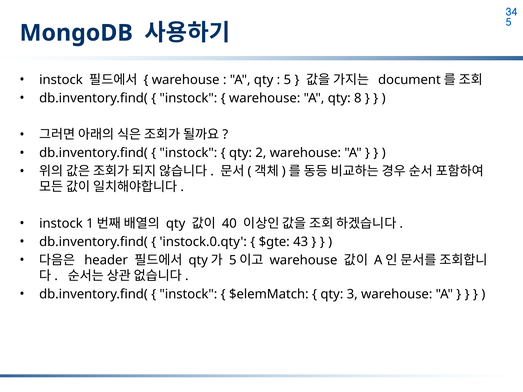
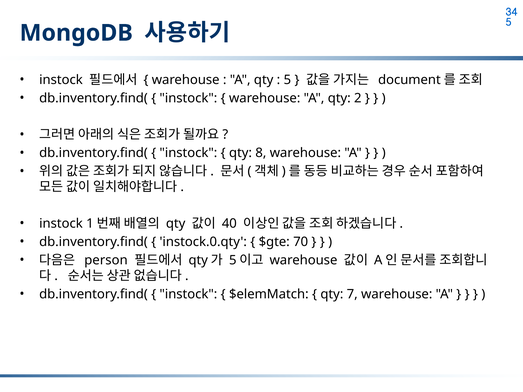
8: 8 -> 2 (358, 98)
2: 2 -> 8 (261, 153)
43: 43 -> 70 (301, 242)
header: header -> person (106, 260)
3: 3 -> 7 (352, 294)
